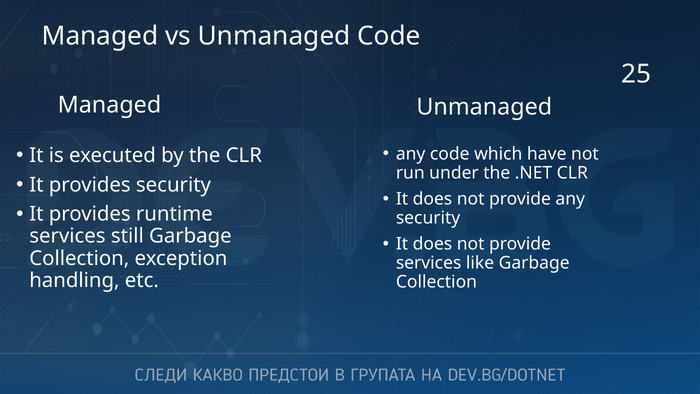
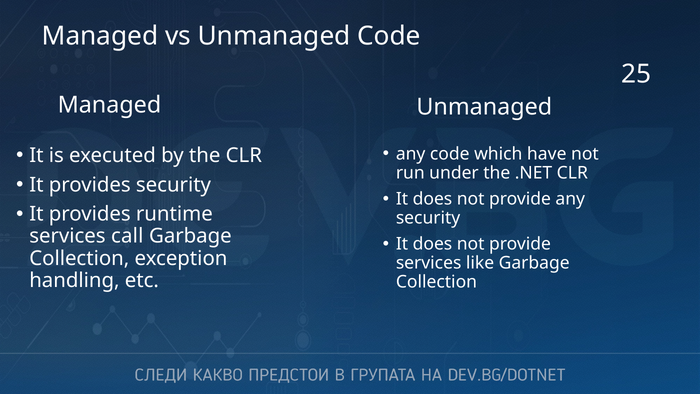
still: still -> call (127, 236)
